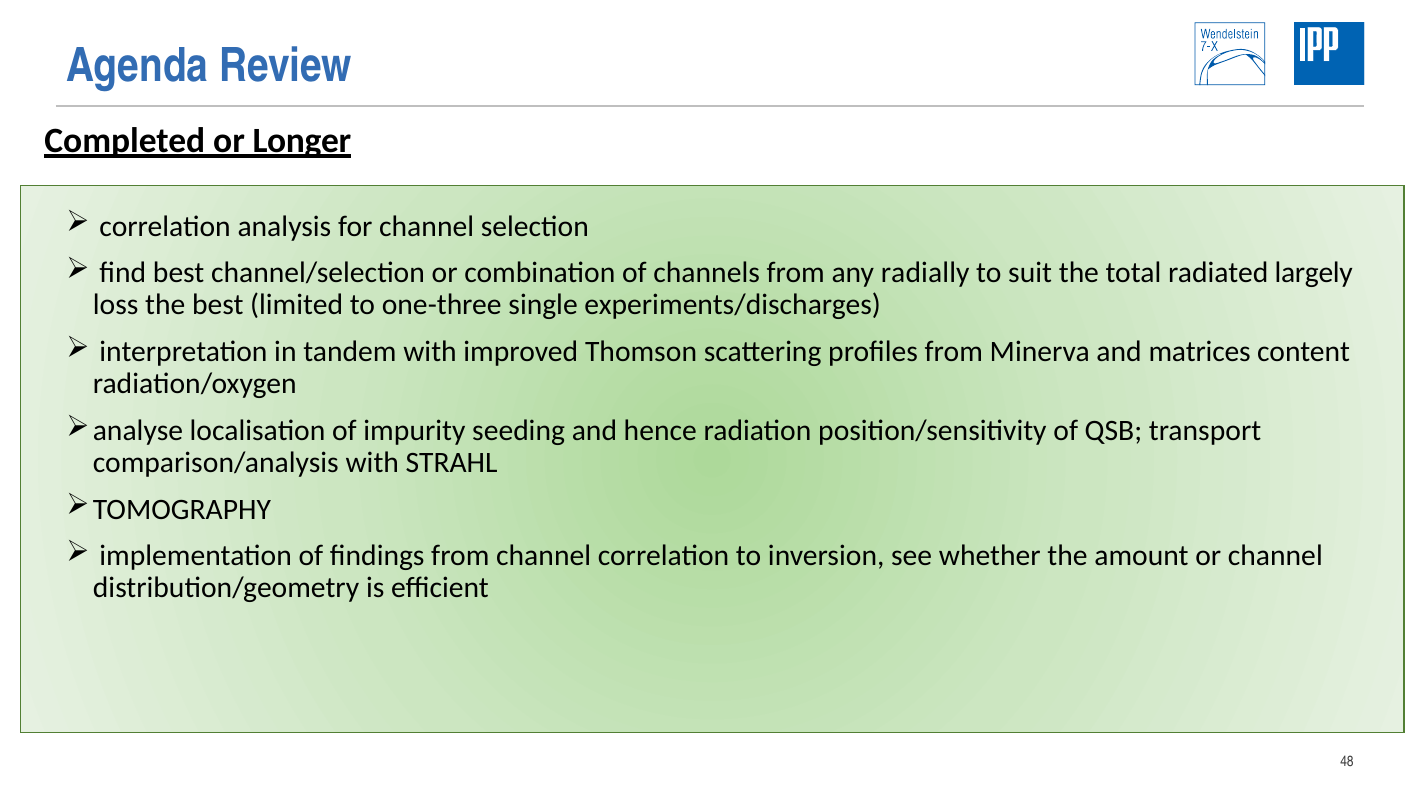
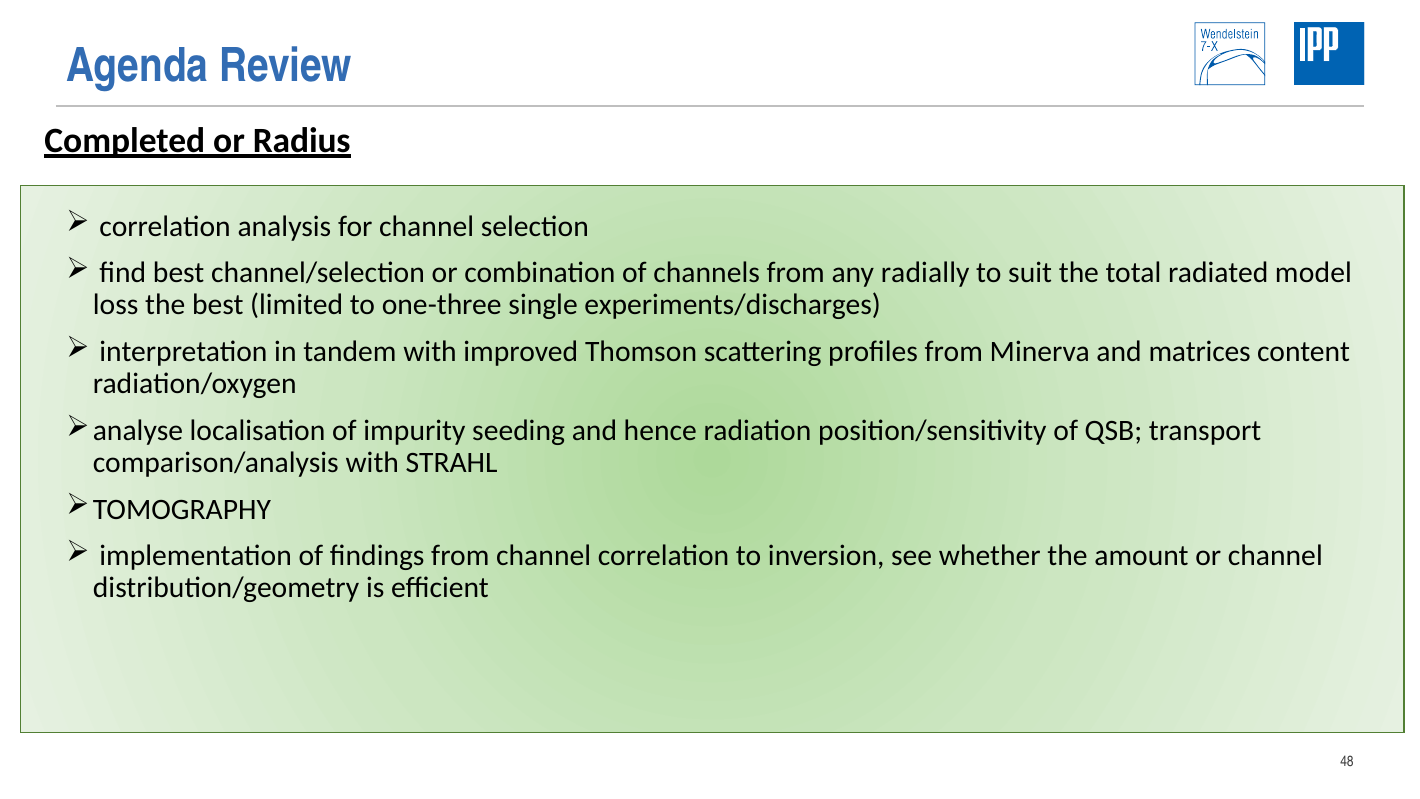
Longer: Longer -> Radius (302, 141)
largely: largely -> model (1313, 273)
